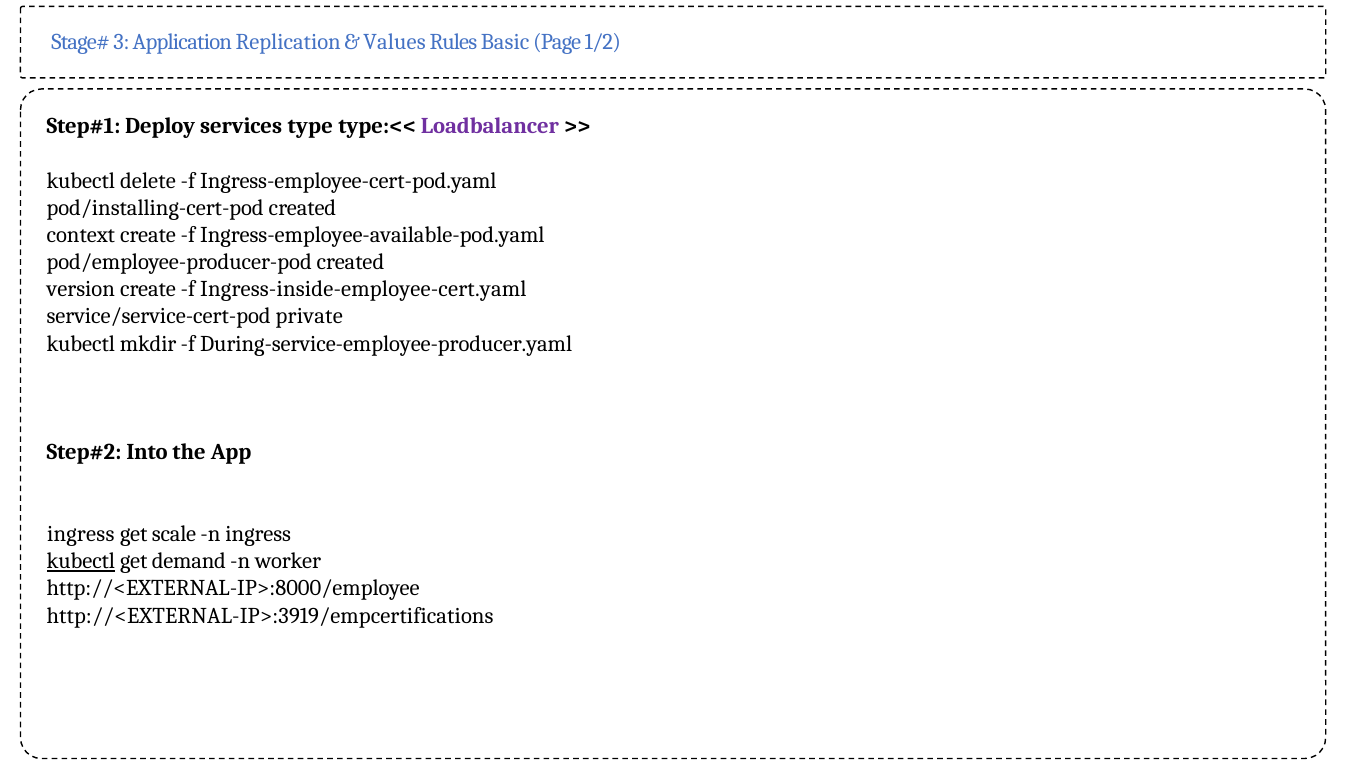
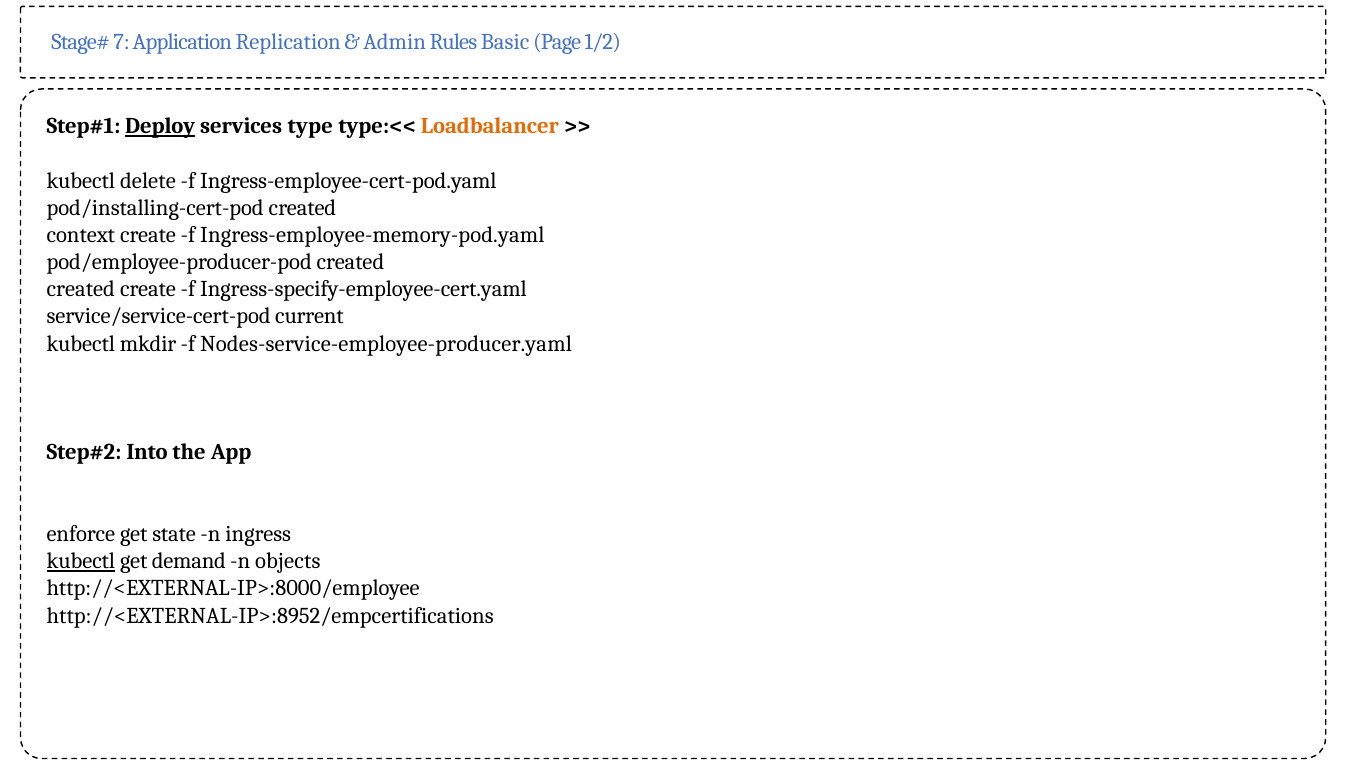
3: 3 -> 7 (122, 42)
Values: Values -> Admin (395, 42)
Deploy underline: none -> present (160, 126)
Loadbalancer colour: purple -> orange (490, 126)
Ingress-employee-available-pod.yaml: Ingress-employee-available-pod.yaml -> Ingress-employee-memory-pod.yaml (372, 235)
version: version -> created (81, 289)
Ingress-inside-employee-cert.yaml: Ingress-inside-employee-cert.yaml -> Ingress-specify-employee-cert.yaml (363, 289)
private: private -> current (309, 317)
During-service-employee-producer.yaml: During-service-employee-producer.yaml -> Nodes-service-employee-producer.yaml (386, 344)
ingress: ingress -> enforce (81, 534)
scale: scale -> state (174, 534)
worker: worker -> objects (288, 561)
http://<EXTERNAL-IP>:3919/empcertifications: http://<EXTERNAL-IP>:3919/empcertifications -> http://<EXTERNAL-IP>:8952/empcertifications (270, 616)
